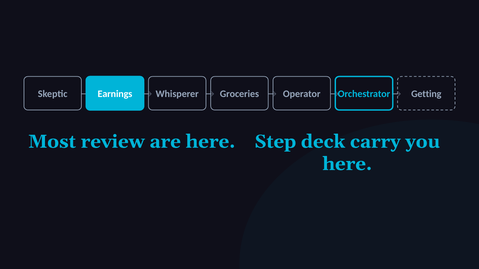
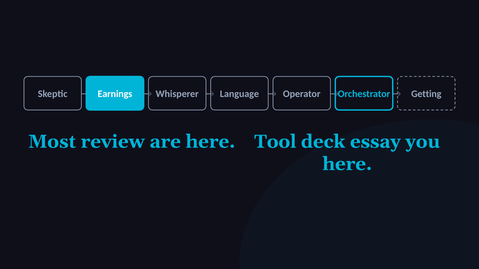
Groceries: Groceries -> Language (239, 94)
Step: Step -> Tool (275, 142)
carry: carry -> essay (375, 142)
